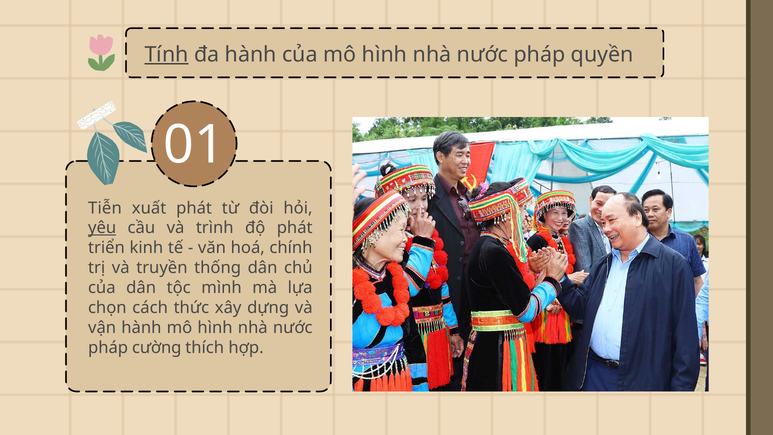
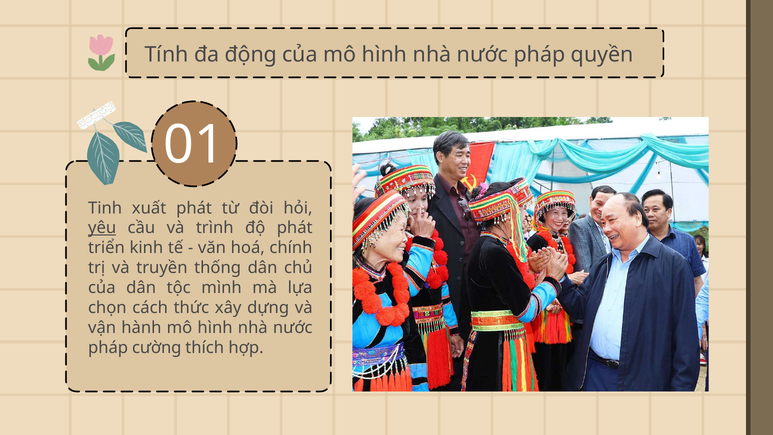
Tính underline: present -> none (167, 54)
đa hành: hành -> động (251, 54)
Tiễn: Tiễn -> Tinh (105, 208)
